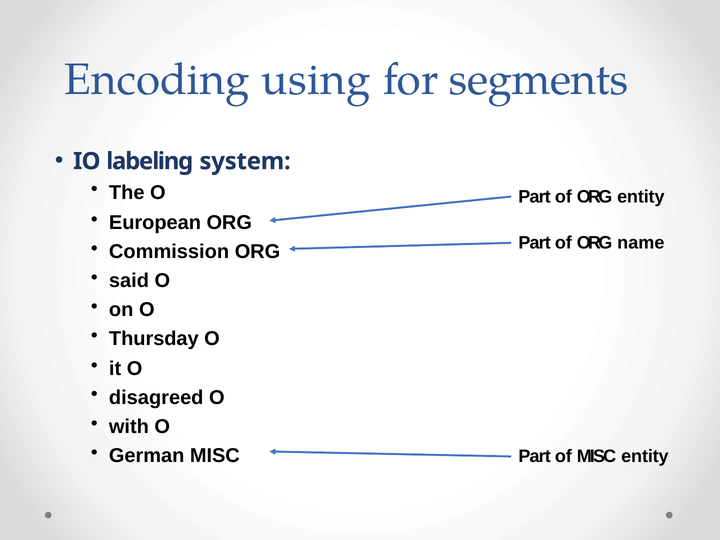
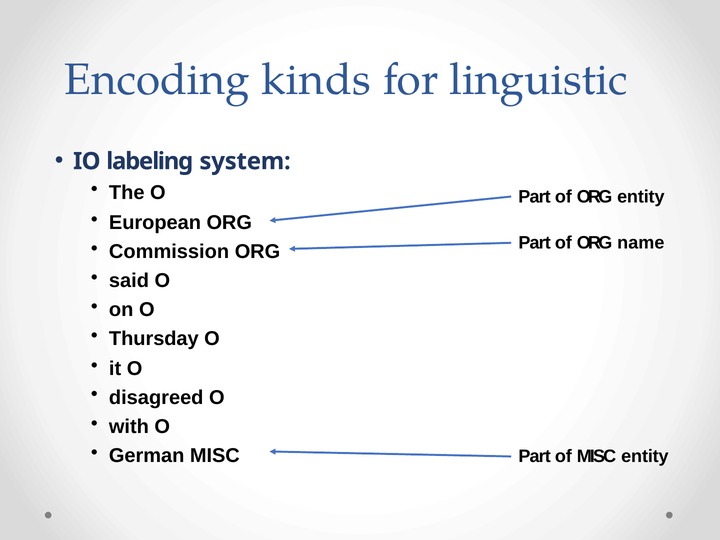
using: using -> kinds (316, 80)
segments: segments -> linguistic (539, 80)
